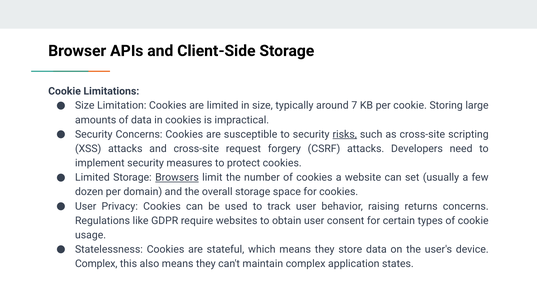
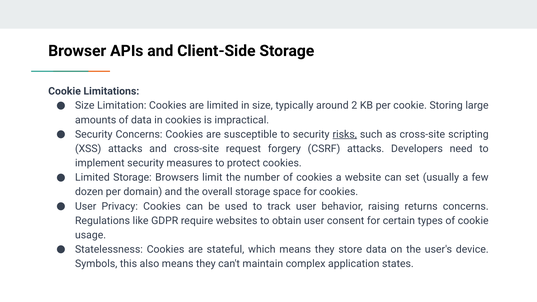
7: 7 -> 2 (354, 106)
Browsers underline: present -> none (177, 178)
Complex: Complex -> Symbols (96, 264)
